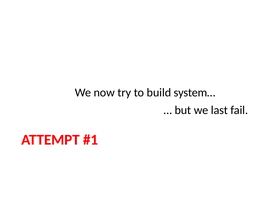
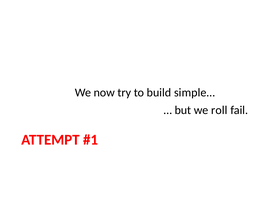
system…: system… -> simple… (194, 92)
last: last -> roll (219, 110)
